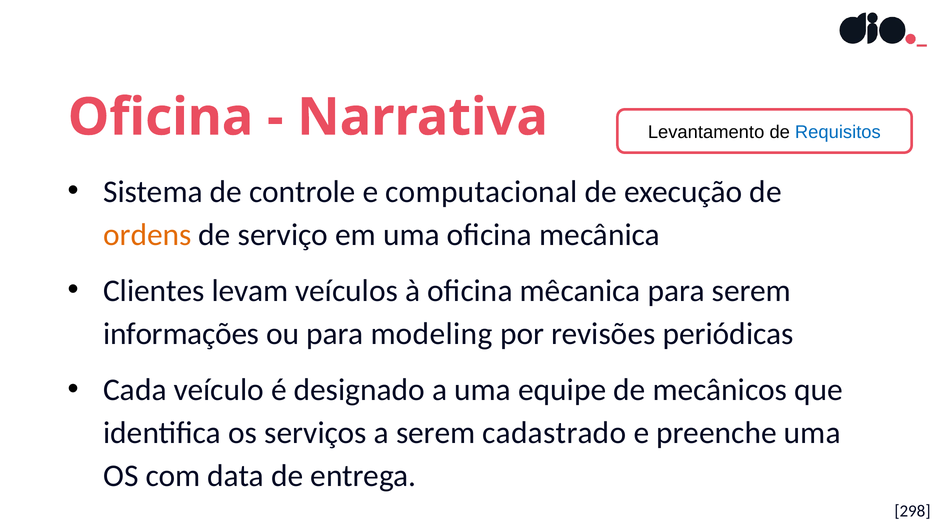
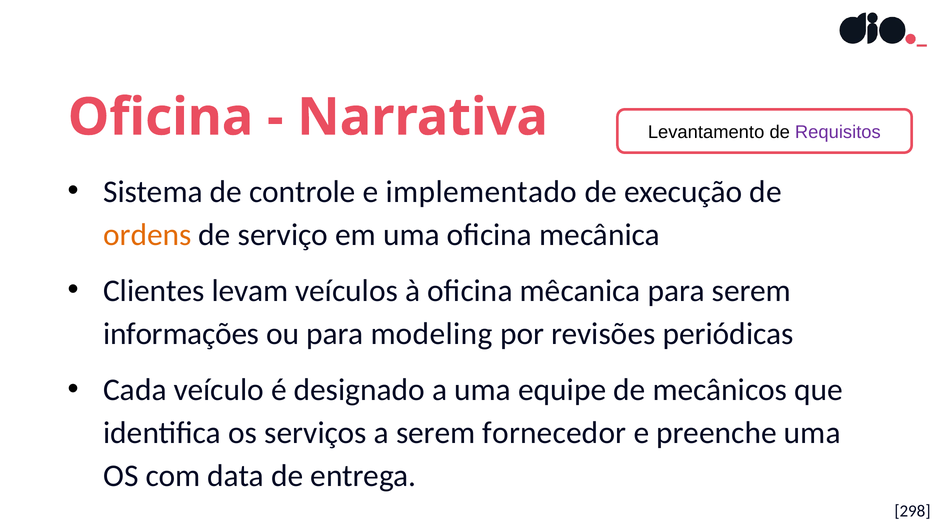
Requisitos colour: blue -> purple (838, 132)
computacional: computacional -> implementado (481, 192)
cadastrado: cadastrado -> fornecedor (554, 433)
